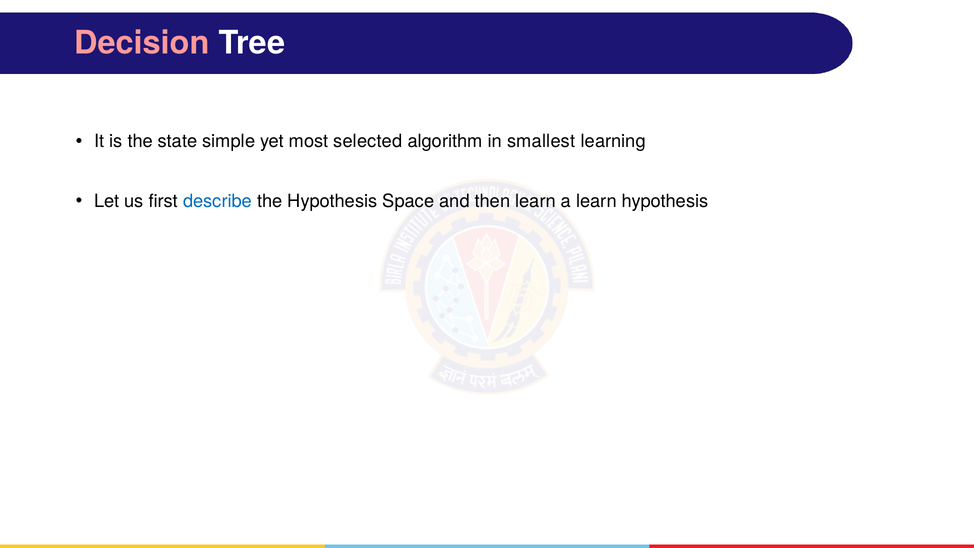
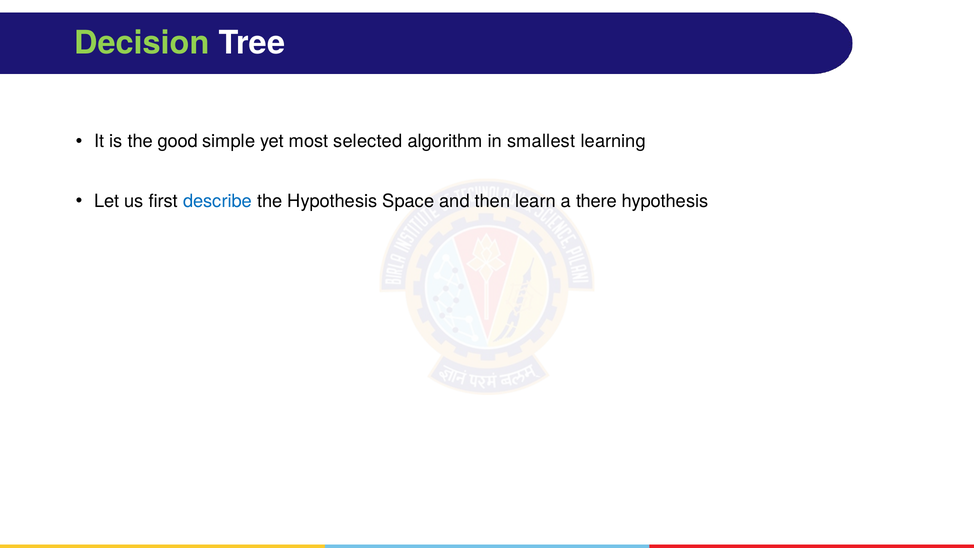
Decision colour: pink -> light green (142, 43)
state: state -> good (178, 141)
a learn: learn -> there (596, 201)
